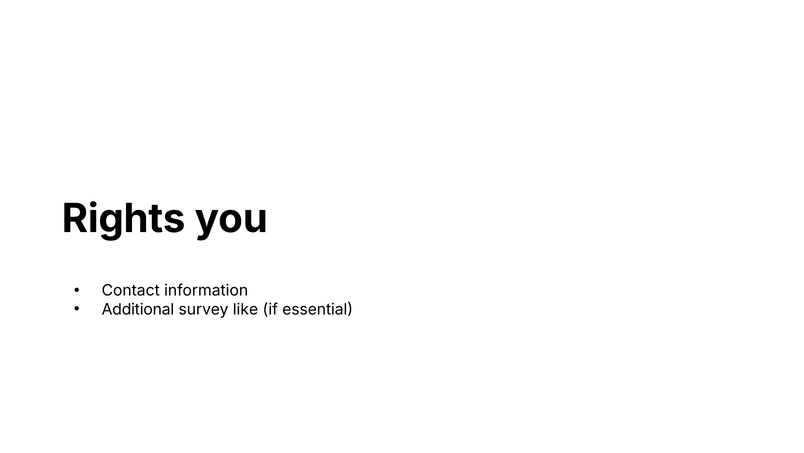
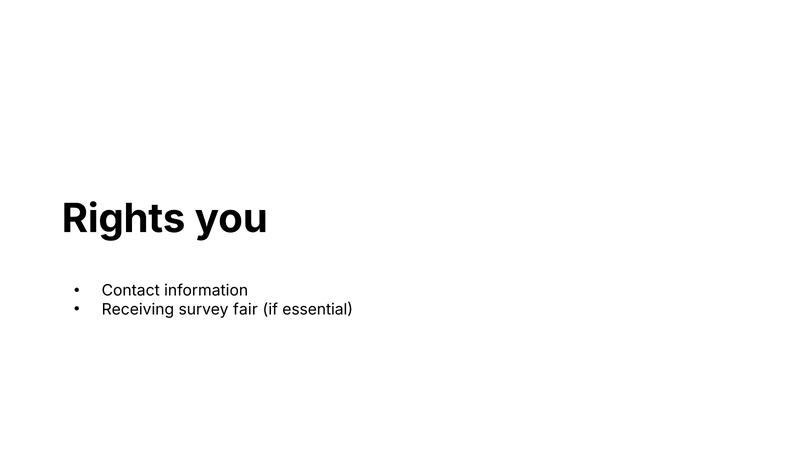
Additional: Additional -> Receiving (138, 309)
like: like -> fair (245, 309)
